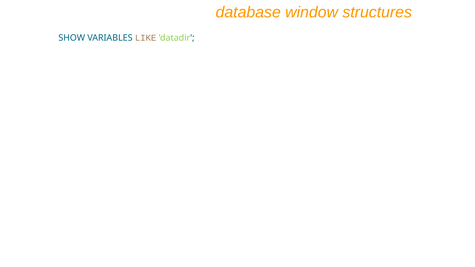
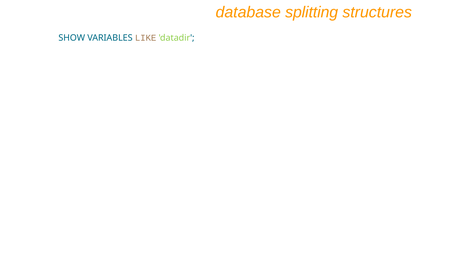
window: window -> splitting (312, 12)
